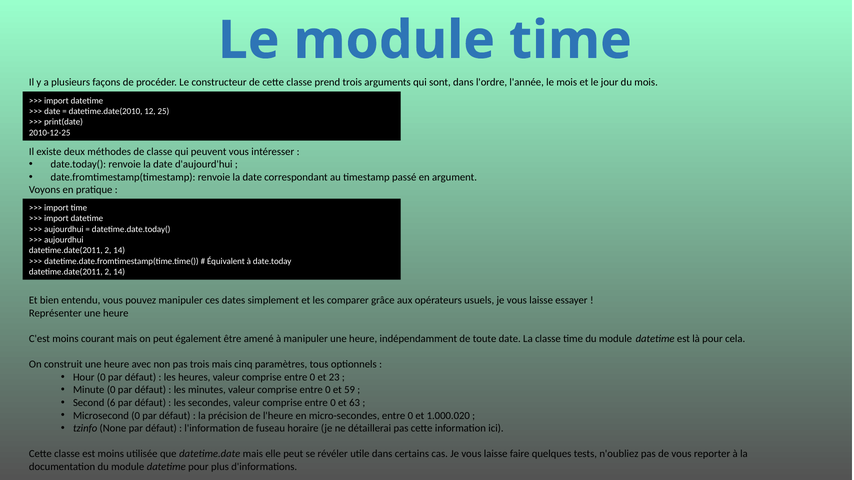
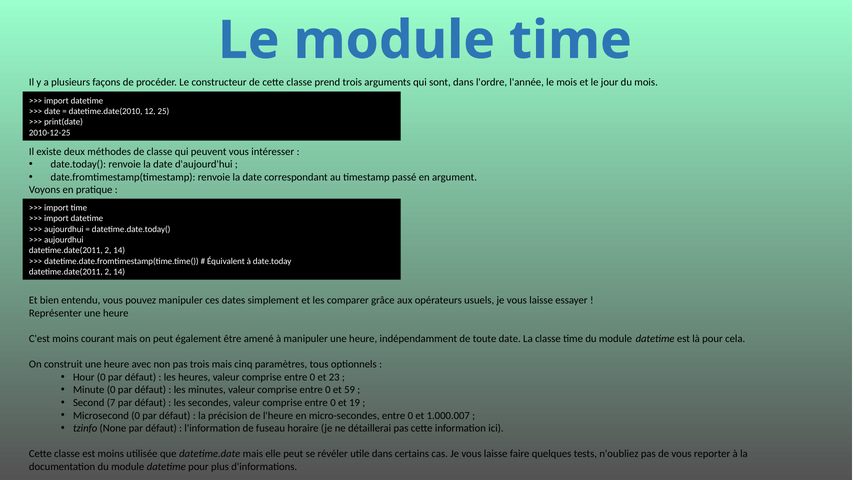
6: 6 -> 7 (111, 403)
63: 63 -> 19 (355, 403)
1.000.020: 1.000.020 -> 1.000.007 (448, 416)
